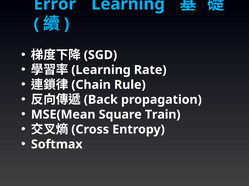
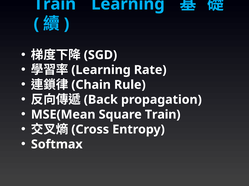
Error: Error -> Train (55, 4)
